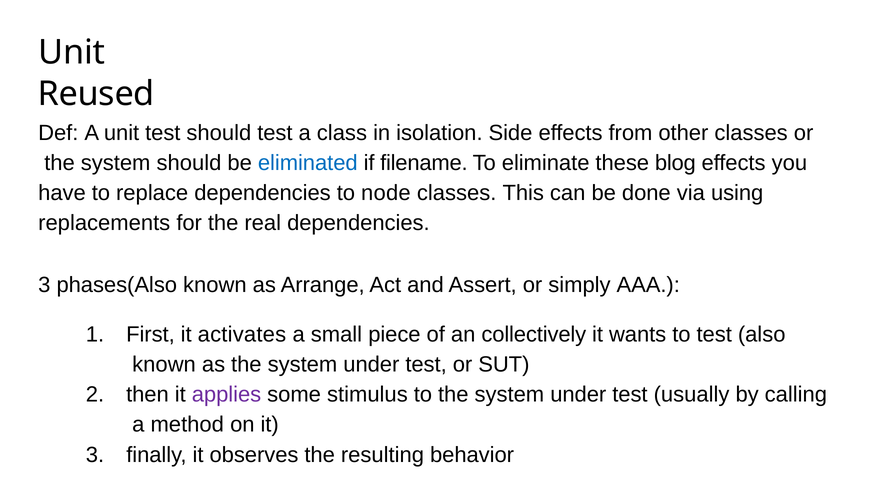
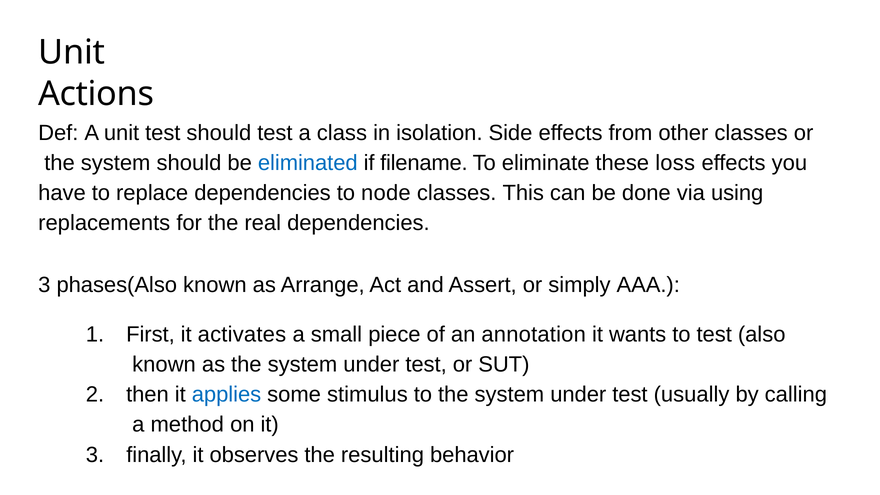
Reused: Reused -> Actions (96, 94)
blog: blog -> loss (675, 163)
collectively: collectively -> annotation (534, 334)
applies colour: purple -> blue (226, 395)
